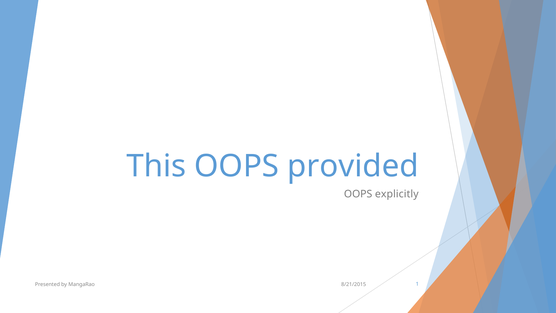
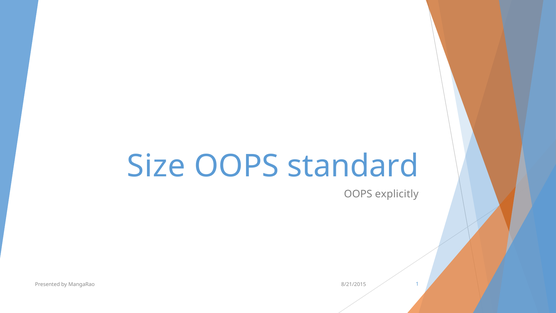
This: This -> Size (156, 166)
provided: provided -> standard (353, 166)
